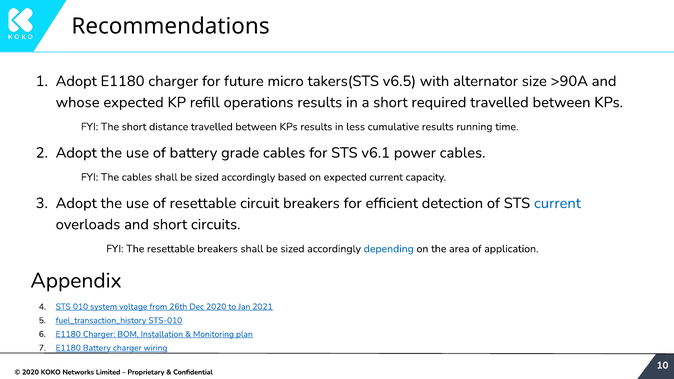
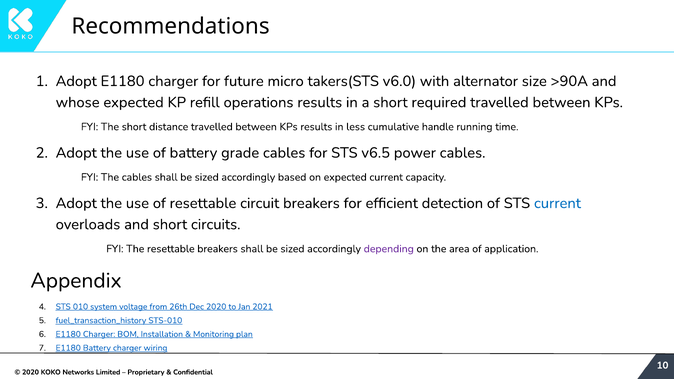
v6.5: v6.5 -> v6.0 (399, 81)
cumulative results: results -> handle (438, 127)
v6.1: v6.1 -> v6.5 (376, 153)
depending colour: blue -> purple (389, 249)
